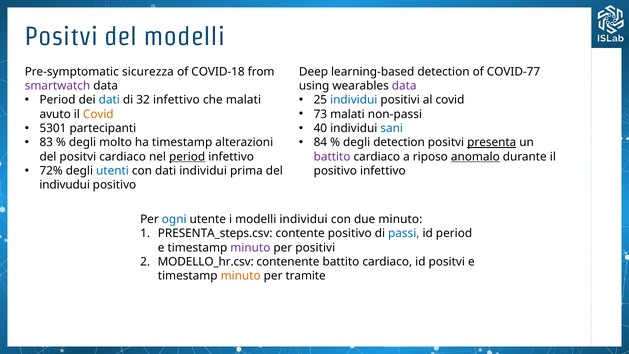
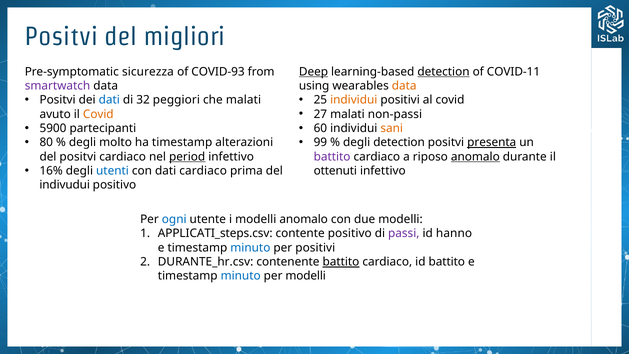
del modelli: modelli -> migliori (185, 37)
COVID-18: COVID-18 -> COVID-93 (218, 72)
Deep underline: none -> present (313, 72)
detection underline: none -> present (444, 72)
COVID-77: COVID-77 -> COVID-11 (514, 72)
data colour: purple -> orange (404, 86)
Period: Period -> Positvi (58, 100)
32 infettivo: infettivo -> peggiori (176, 100)
individui colour: blue -> orange (354, 100)
73: 73 -> 27 (320, 114)
5301: 5301 -> 5900 (53, 128)
40: 40 -> 60 (320, 128)
sani colour: blue -> orange (392, 128)
83: 83 -> 80 (46, 142)
84: 84 -> 99 (320, 142)
72%: 72% -> 16% (51, 171)
dati individui: individui -> cardiaco (203, 171)
positivo: positivo -> ottenuti (335, 171)
modelli individui: individui -> anomalo (304, 219)
due minuto: minuto -> modelli (400, 219)
PRESENTA_steps.csv: PRESENTA_steps.csv -> APPLICATI_steps.csv (215, 233)
passi colour: blue -> purple (404, 233)
id period: period -> hanno (454, 233)
minuto colour: purple -> blue (250, 248)
MODELLO_hr.csv: MODELLO_hr.csv -> DURANTE_hr.csv (206, 262)
battito underline: none -> present (341, 262)
id positvi: positvi -> battito (447, 262)
minuto colour: orange -> blue (241, 276)
per tramite: tramite -> modelli (306, 276)
